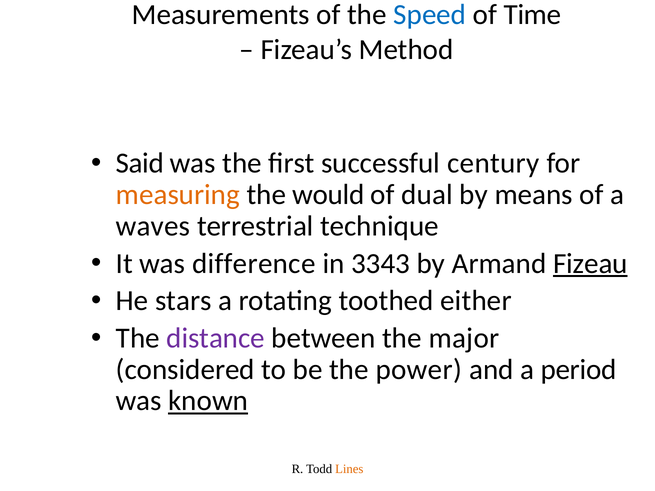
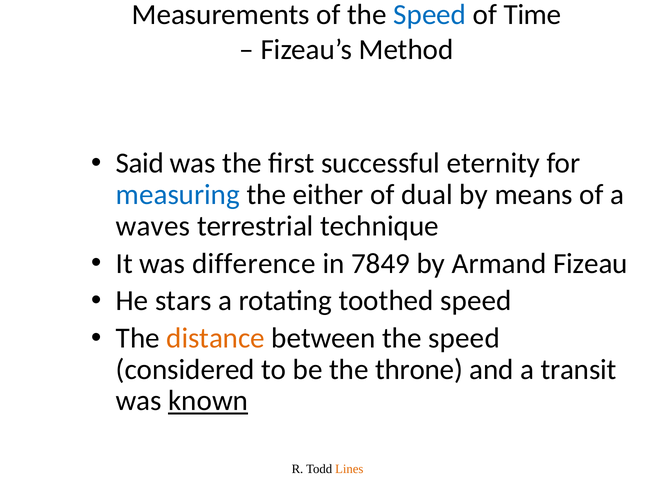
century: century -> eternity (493, 163)
measuring colour: orange -> blue (178, 195)
would: would -> either (328, 195)
3343: 3343 -> 7849 (381, 264)
Fizeau underline: present -> none (590, 264)
toothed either: either -> speed (476, 301)
distance colour: purple -> orange (216, 338)
between the major: major -> speed (464, 338)
power: power -> throne (419, 370)
period: period -> transit (579, 370)
